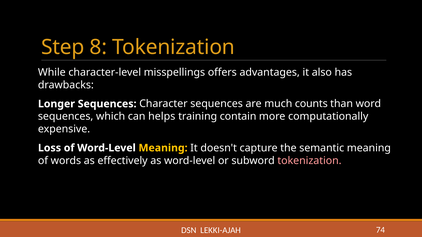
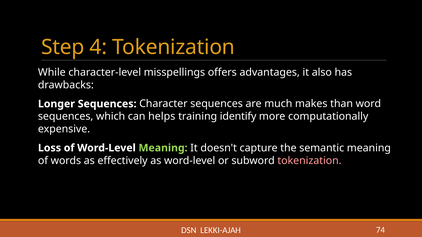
8: 8 -> 4 (98, 47)
counts: counts -> makes (311, 104)
contain: contain -> identify (238, 117)
Meaning colour: yellow -> light green (163, 148)
